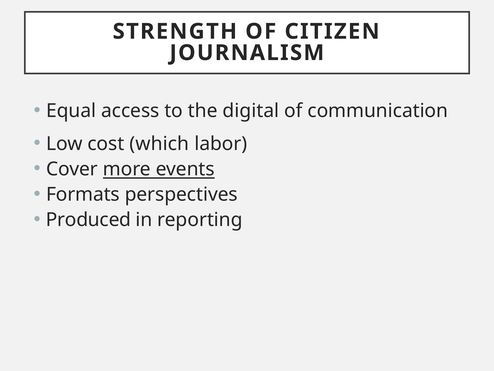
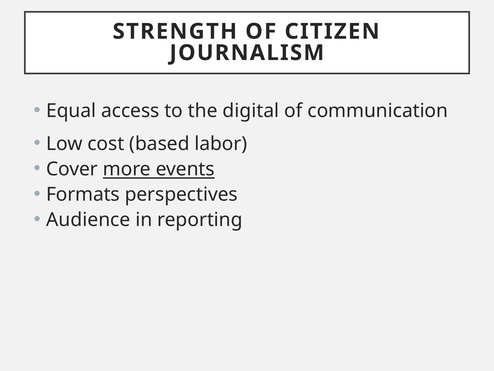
which: which -> based (159, 144)
Produced: Produced -> Audience (88, 220)
